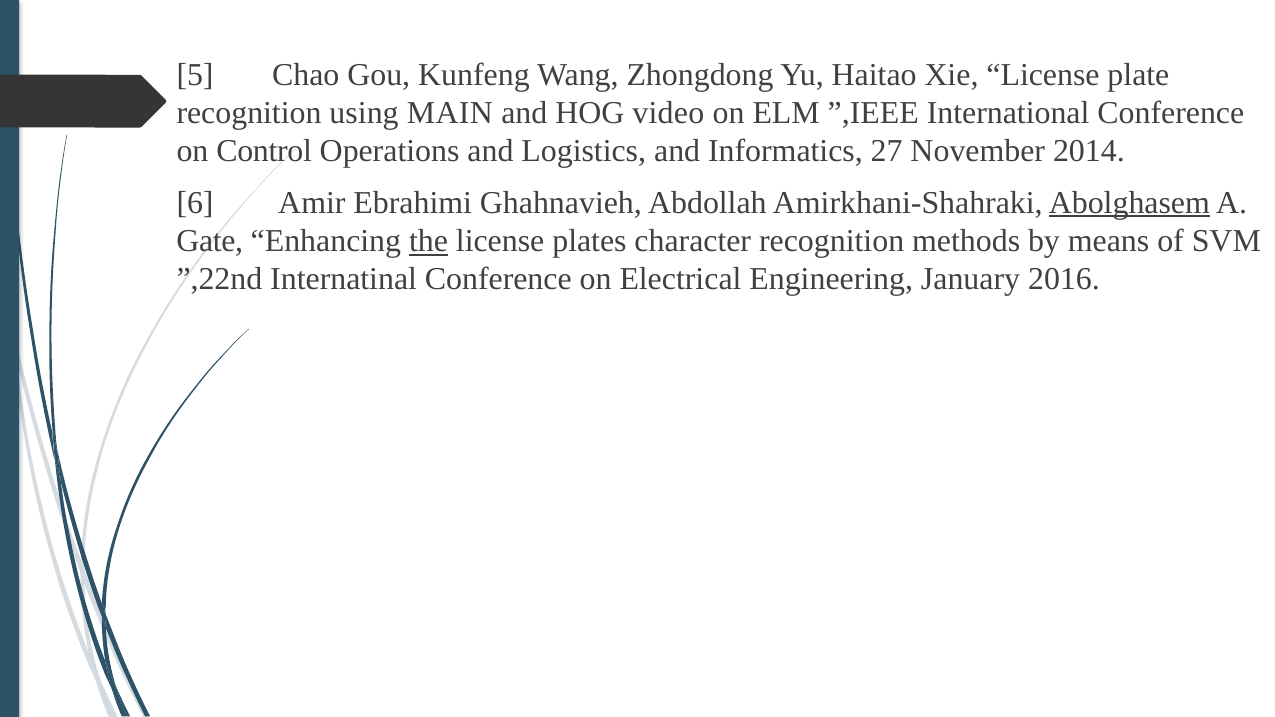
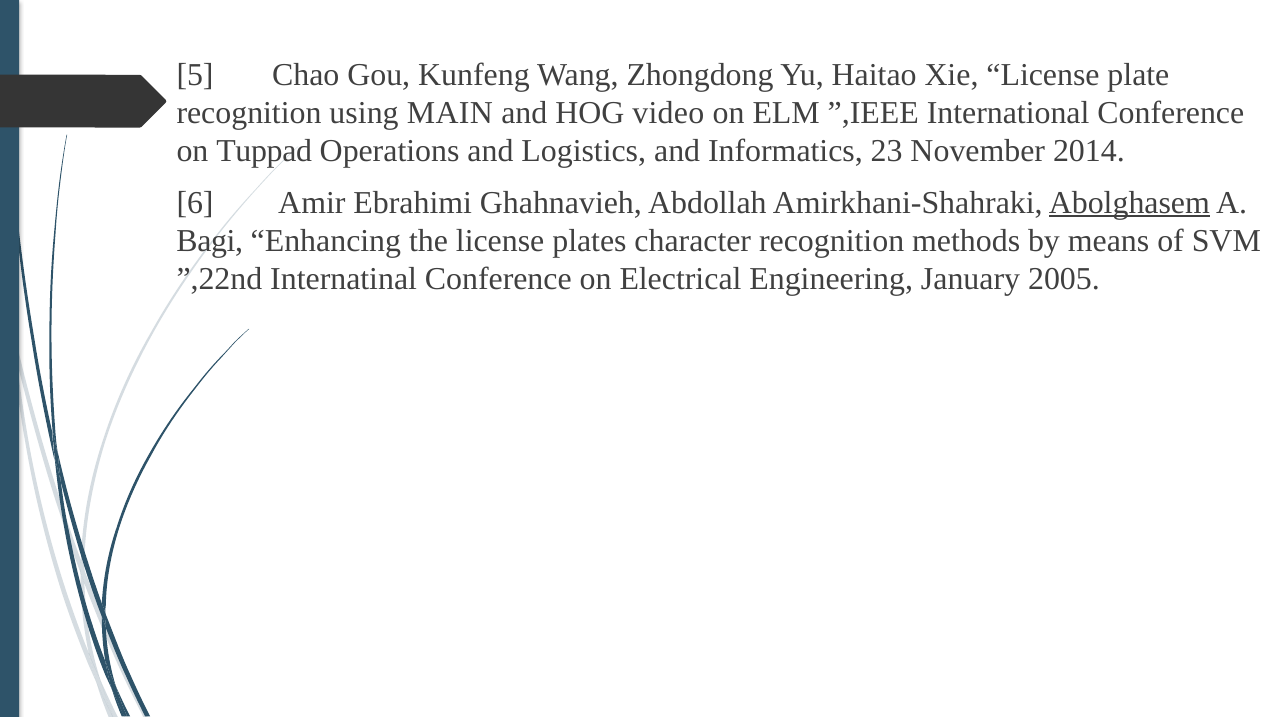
Control: Control -> Tuppad (264, 151)
27: 27 -> 23 (887, 151)
Gate: Gate -> Bagi (210, 241)
the underline: present -> none (428, 241)
2016: 2016 -> 2005 (1064, 279)
